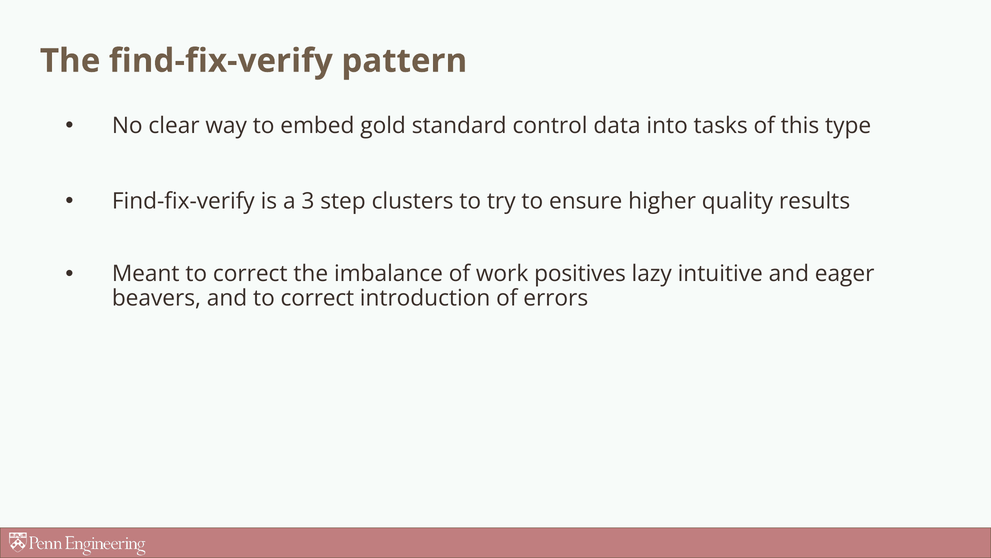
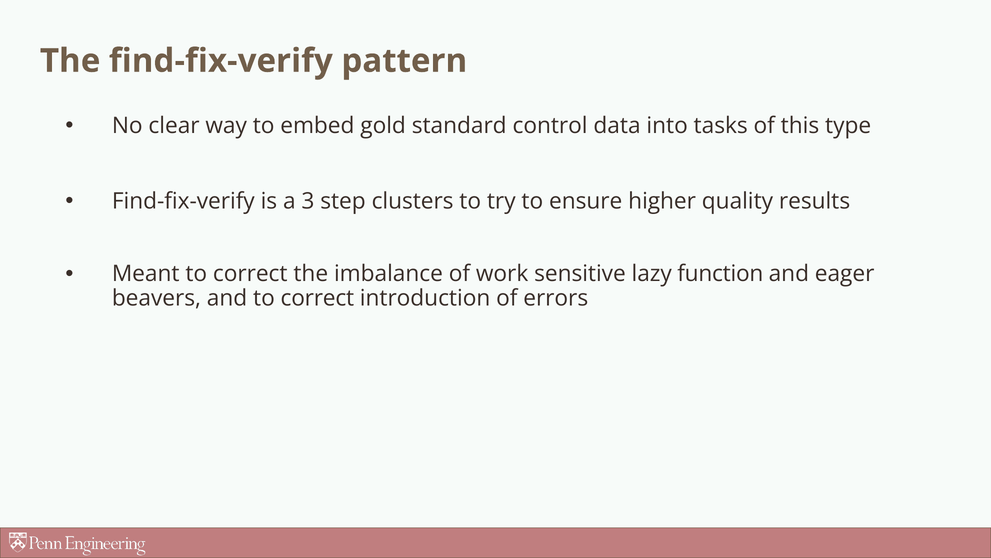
positives: positives -> sensitive (580, 274)
intuitive: intuitive -> function (720, 274)
